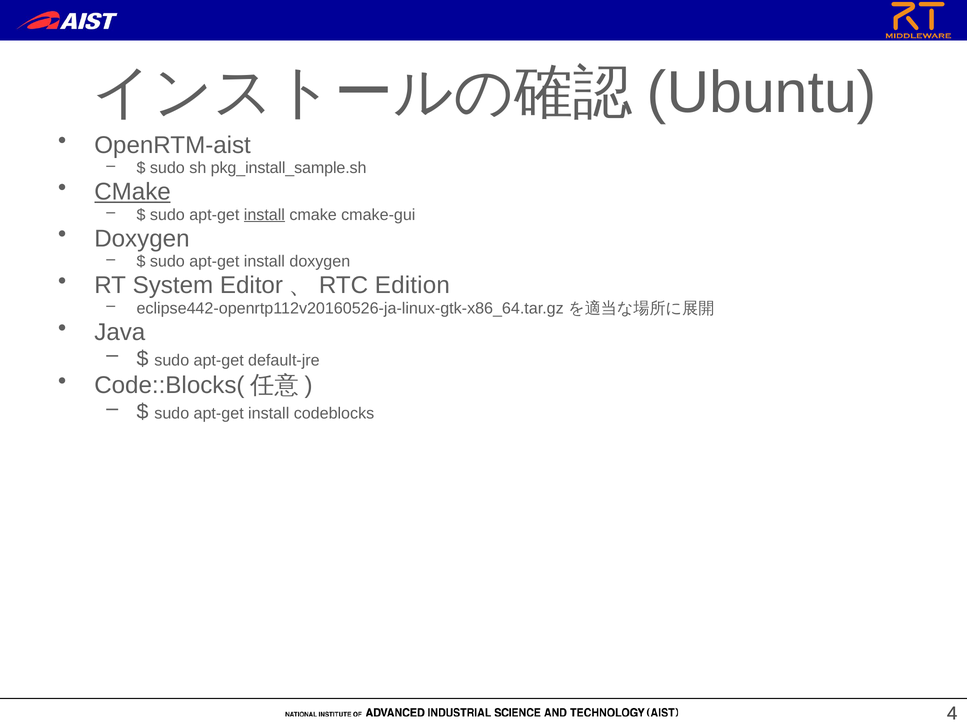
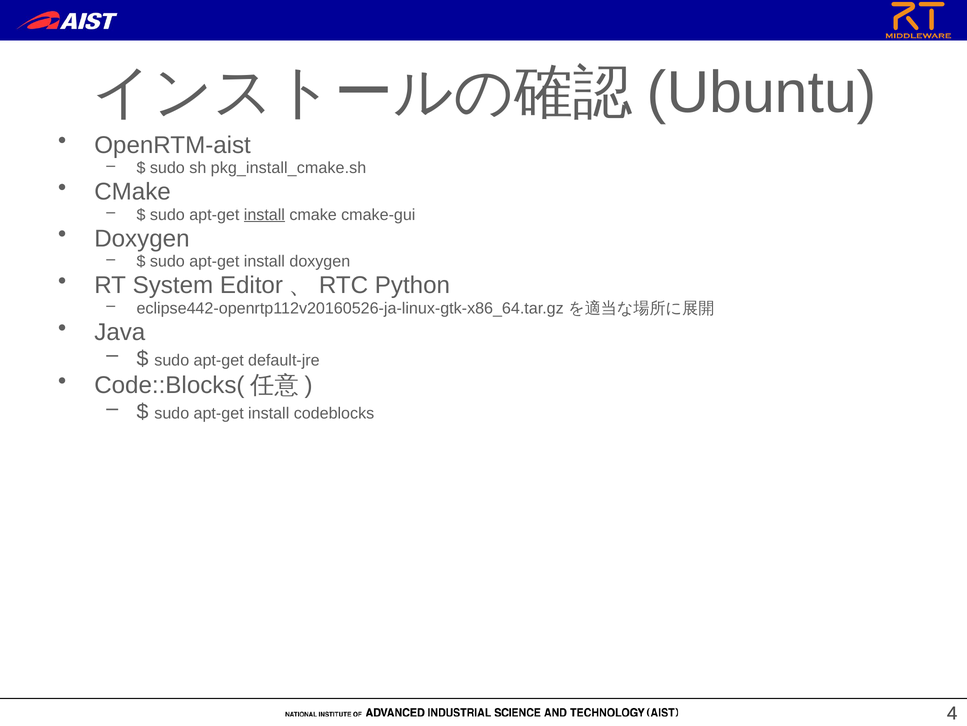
pkg_install_sample.sh: pkg_install_sample.sh -> pkg_install_cmake.sh (289, 168)
CMake underline: present -> none (133, 192)
Edition: Edition -> Python (412, 285)
